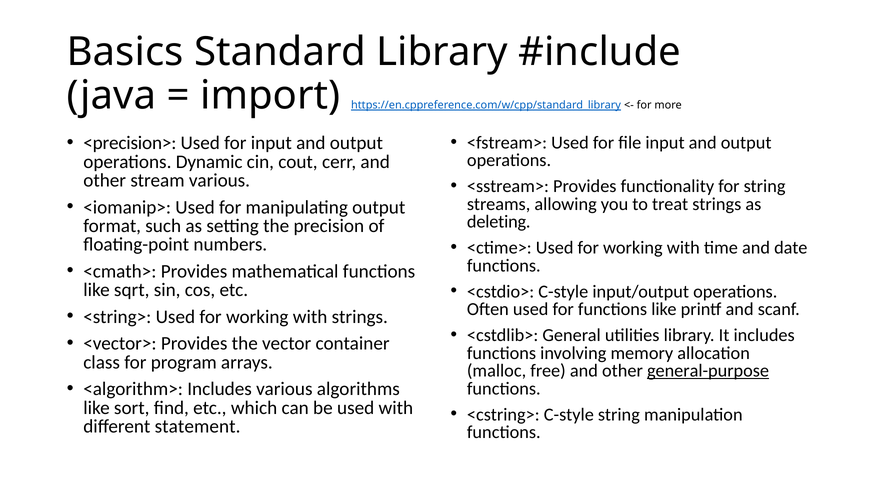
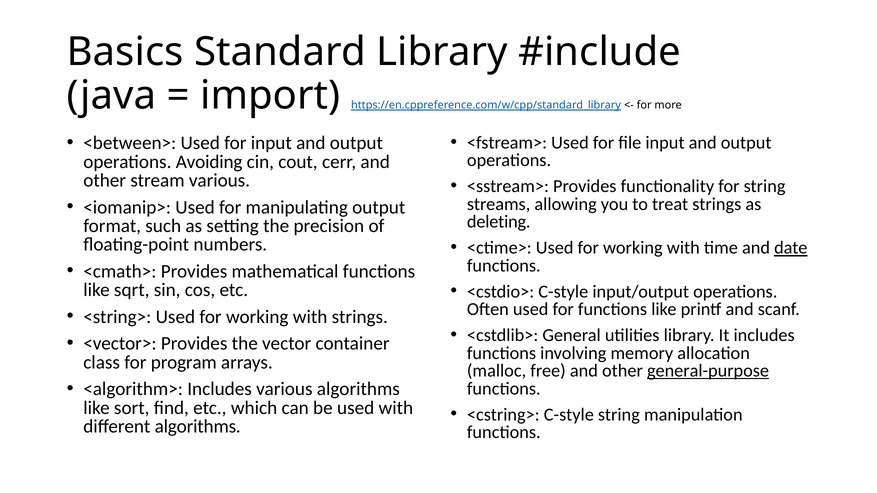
<precision>: <precision> -> <between> (130, 143)
Dynamic: Dynamic -> Avoiding (209, 162)
date underline: none -> present (791, 248)
different statement: statement -> algorithms (198, 427)
